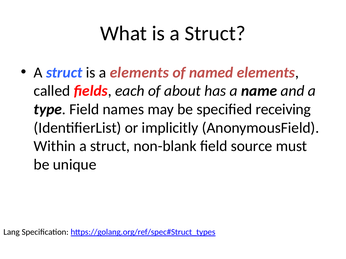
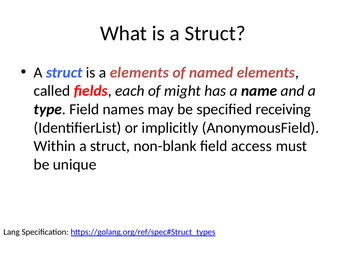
about: about -> might (182, 91)
source: source -> access (252, 146)
